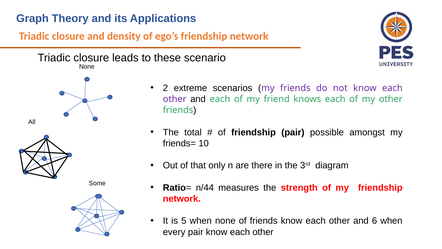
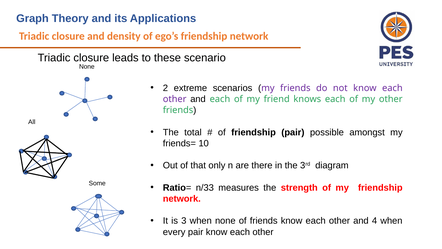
n/44: n/44 -> n/33 (205, 187)
5: 5 -> 3 (184, 221)
6: 6 -> 4 (375, 221)
